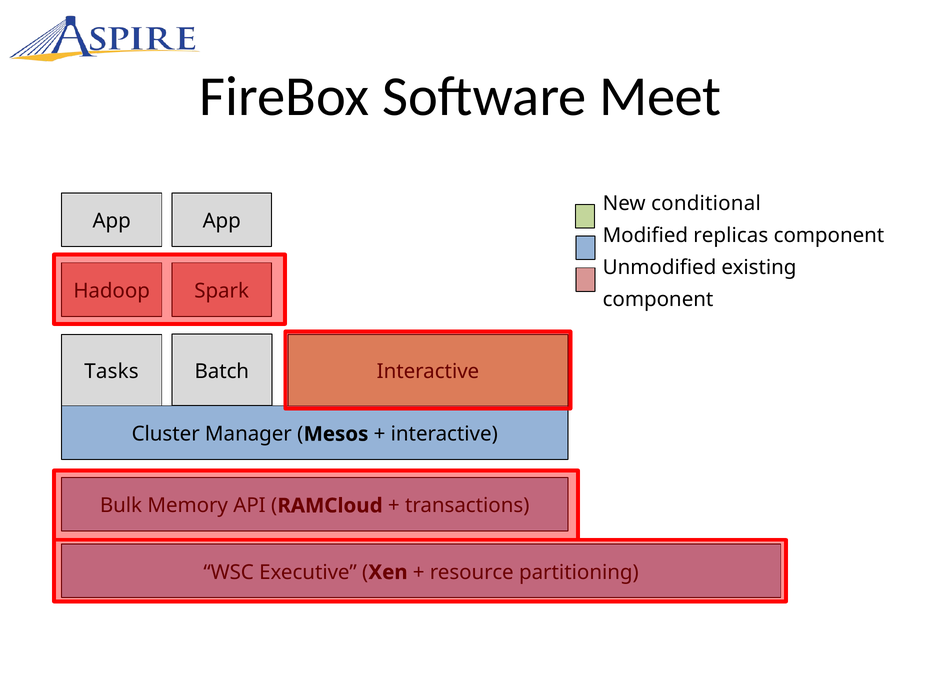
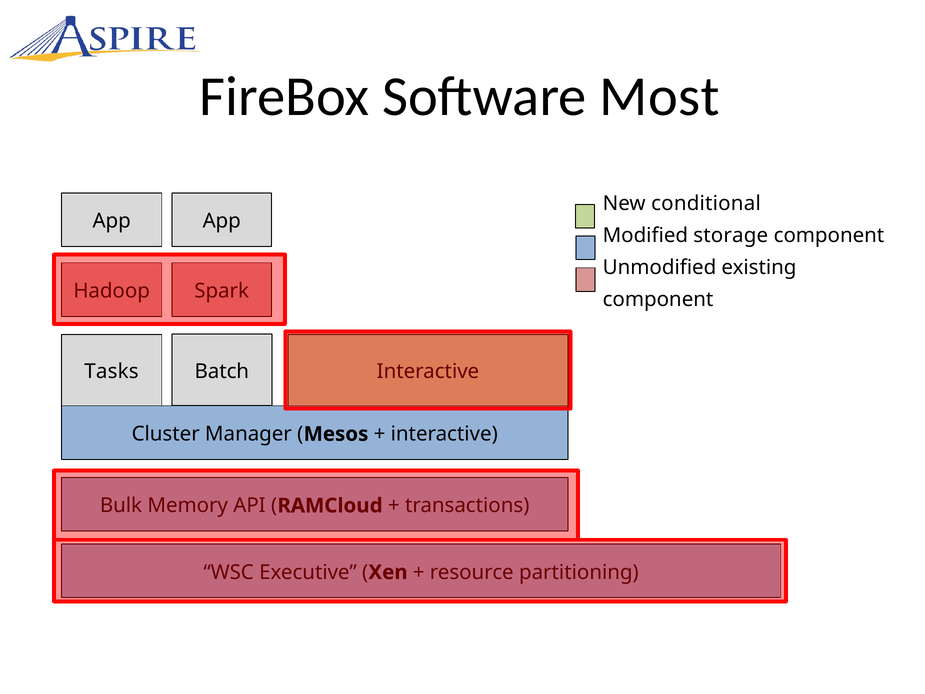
Meet: Meet -> Most (660, 96)
replicas: replicas -> storage (731, 235)
